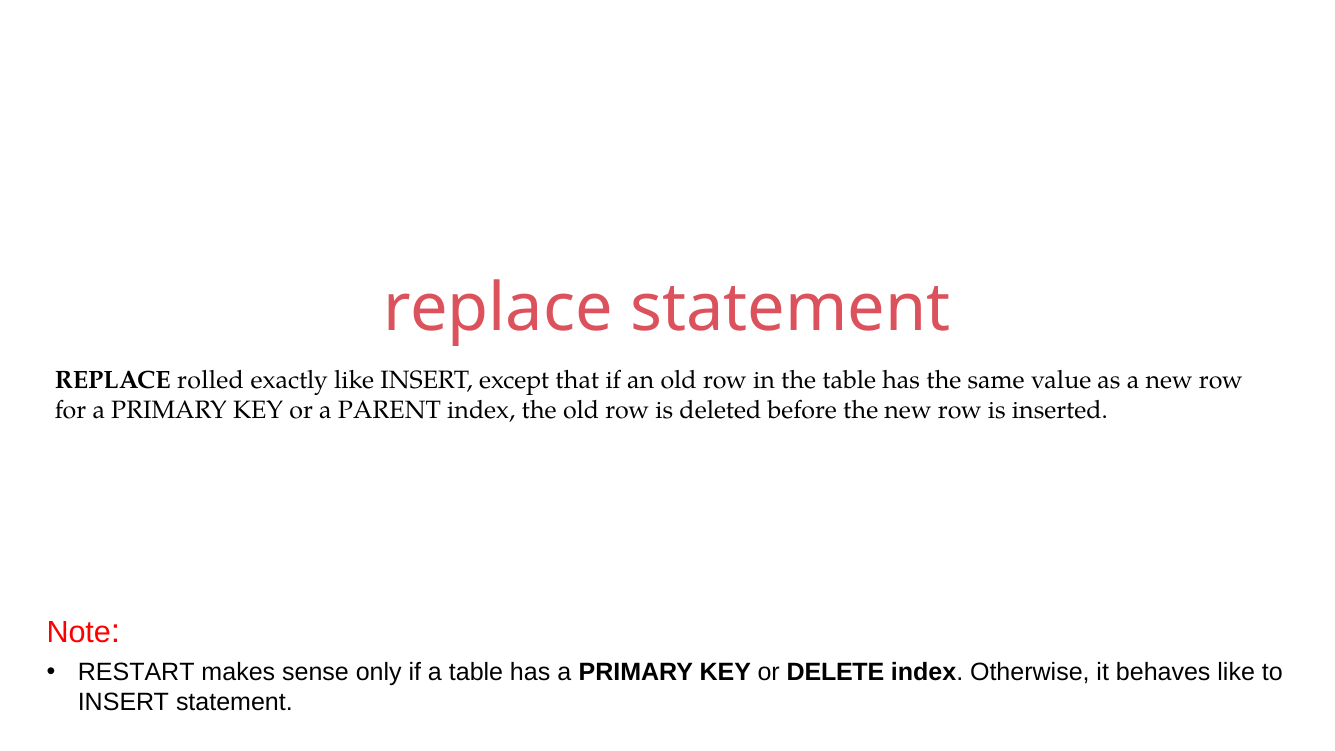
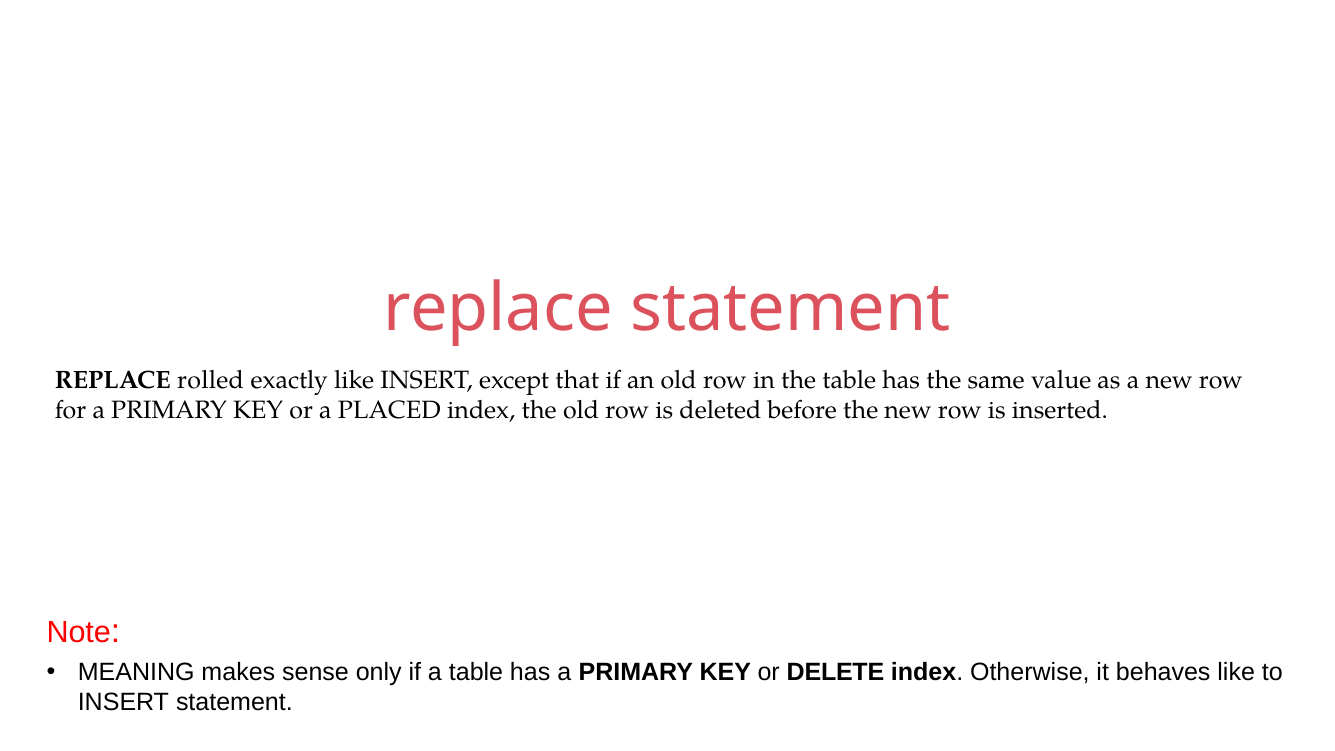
PARENT: PARENT -> PLACED (389, 410)
RESTART: RESTART -> MEANING (136, 673)
